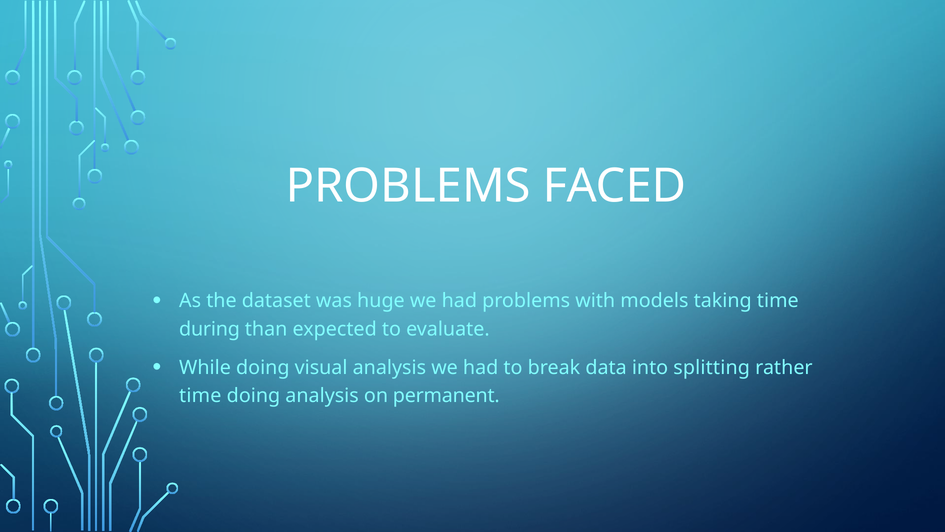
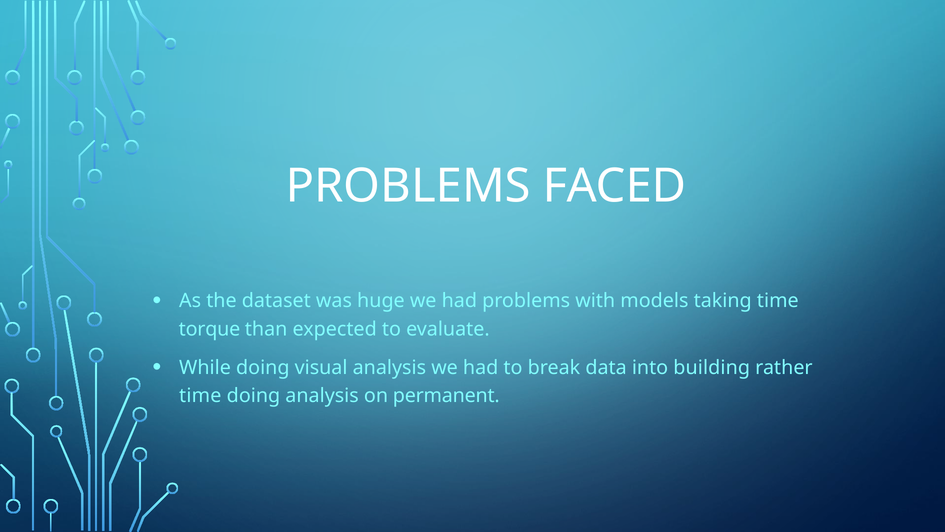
during: during -> torque (210, 329)
splitting: splitting -> building (712, 367)
